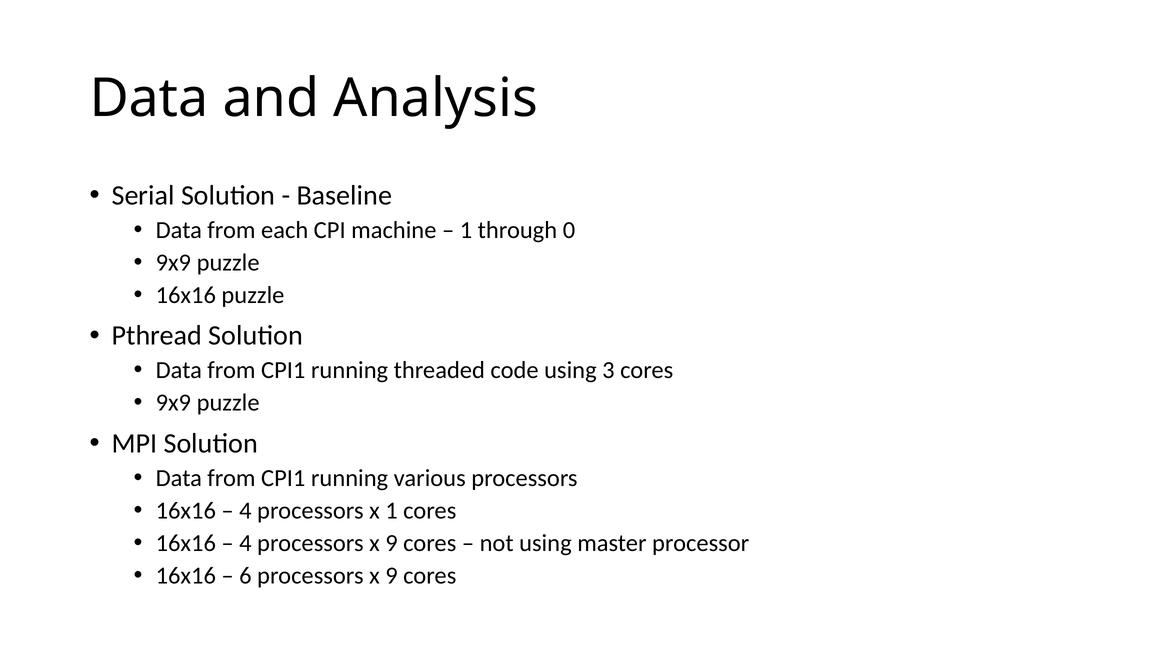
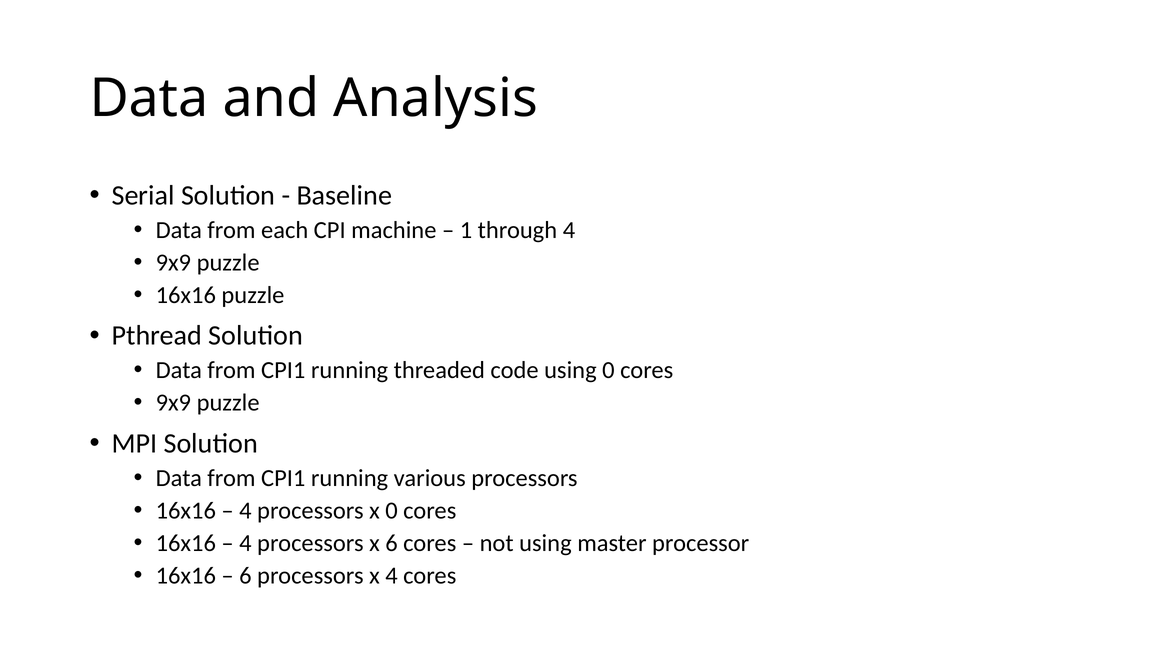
through 0: 0 -> 4 (569, 230)
using 3: 3 -> 0 (608, 370)
x 1: 1 -> 0 (391, 510)
4 processors x 9: 9 -> 6 (391, 543)
6 processors x 9: 9 -> 4 (391, 576)
